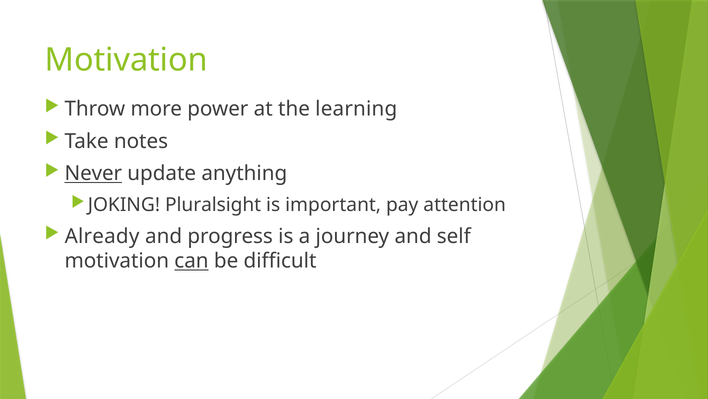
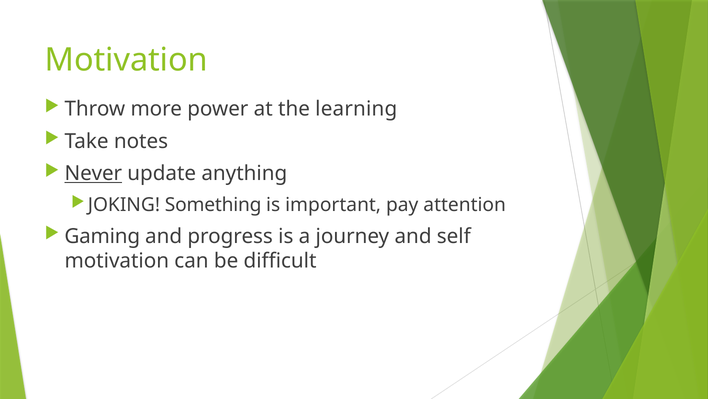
Pluralsight: Pluralsight -> Something (213, 204)
Already: Already -> Gaming (102, 236)
can underline: present -> none (191, 261)
